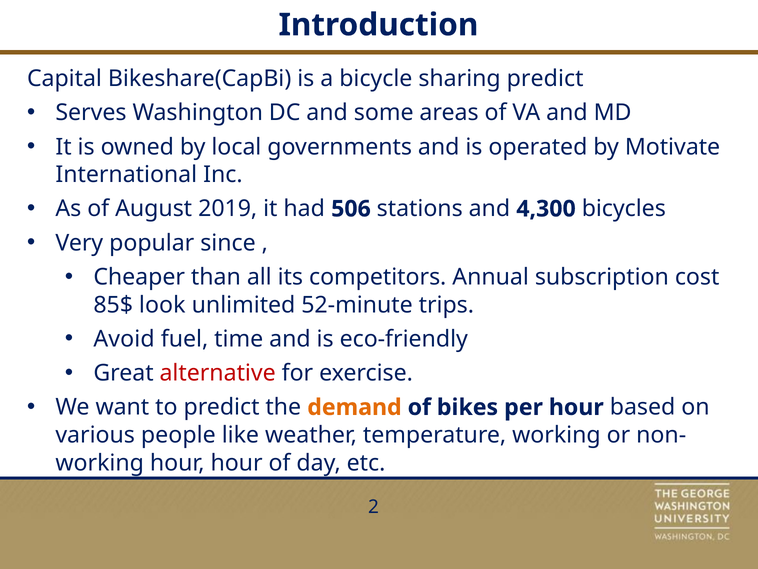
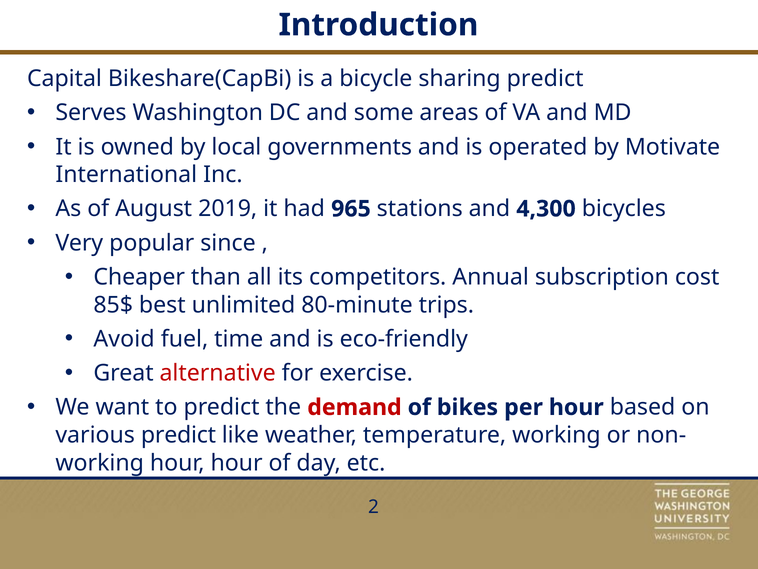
506: 506 -> 965 (351, 209)
look: look -> best (162, 305)
52-minute: 52-minute -> 80-minute (357, 305)
demand colour: orange -> red (354, 407)
various people: people -> predict (178, 435)
